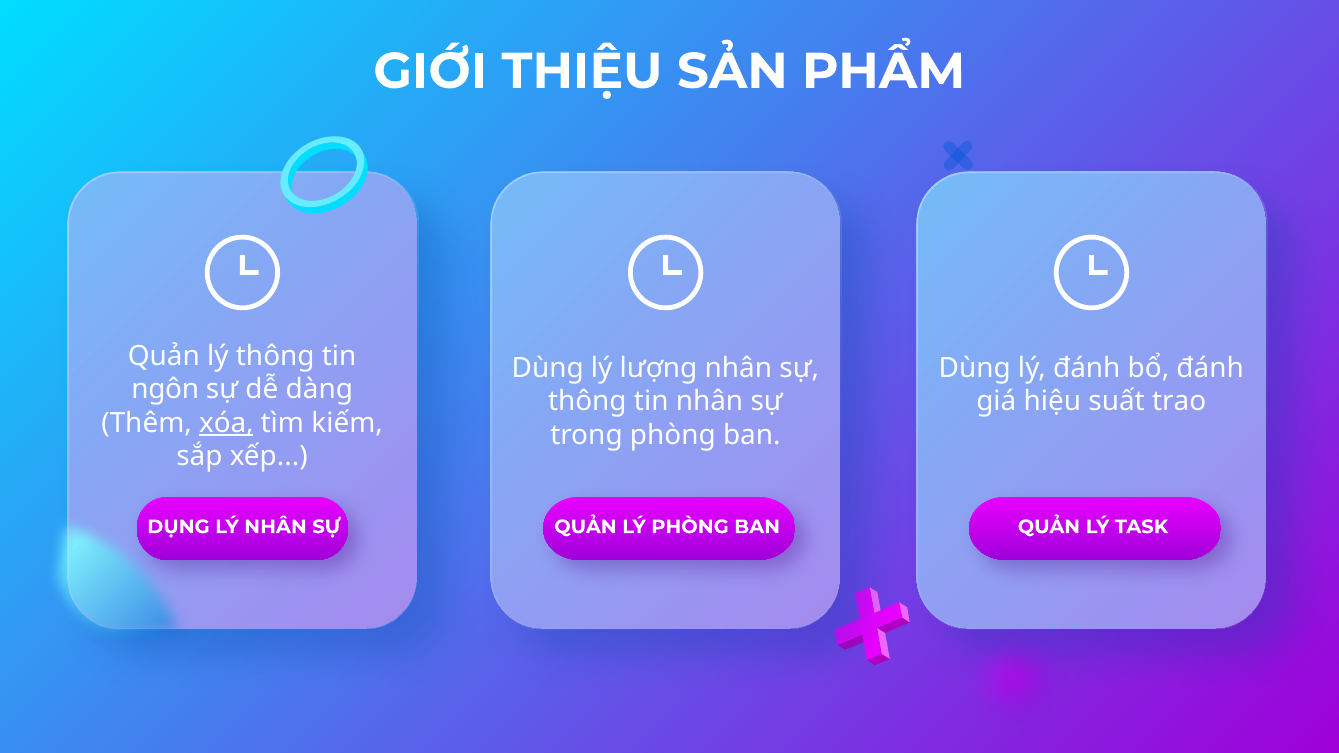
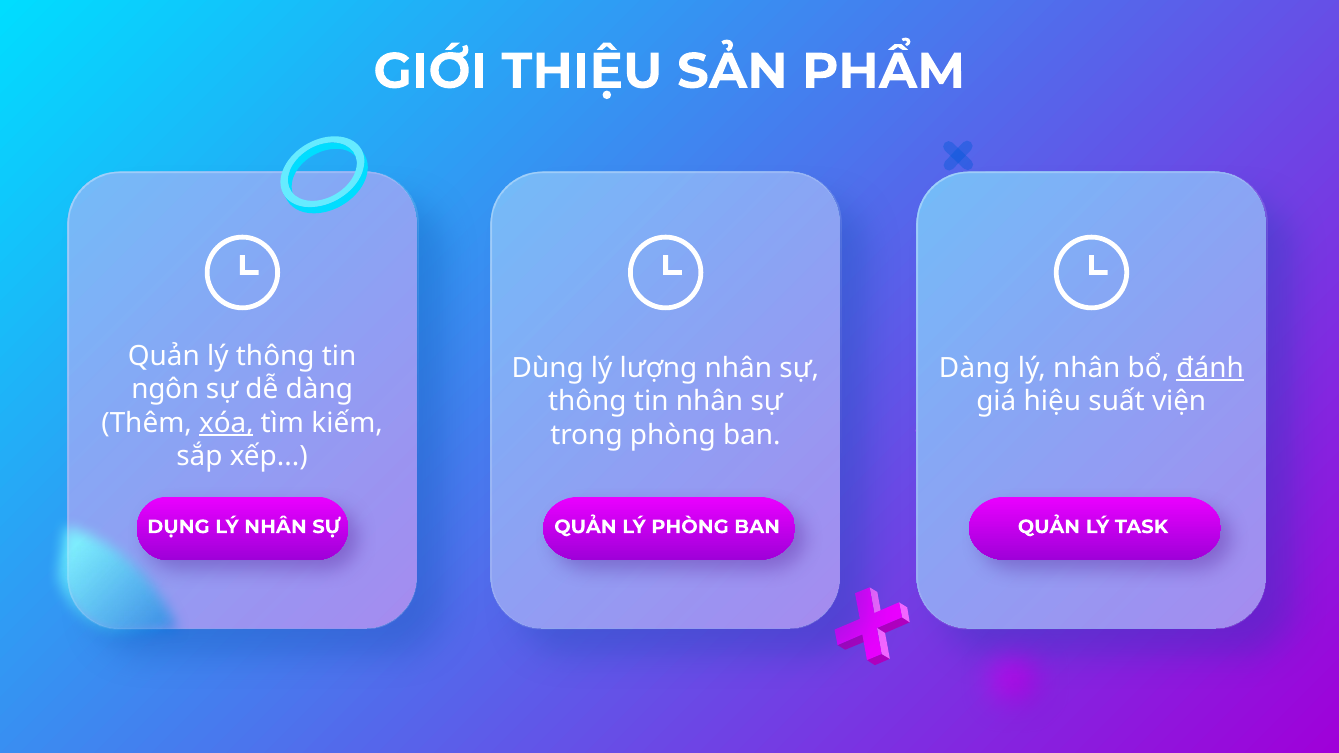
Dùng: Dùng -> Dàng (975, 368)
đánh: đánh -> nhân (1087, 368)
đánh underline: none -> present (1210, 368)
trao: trao -> viện (1179, 401)
